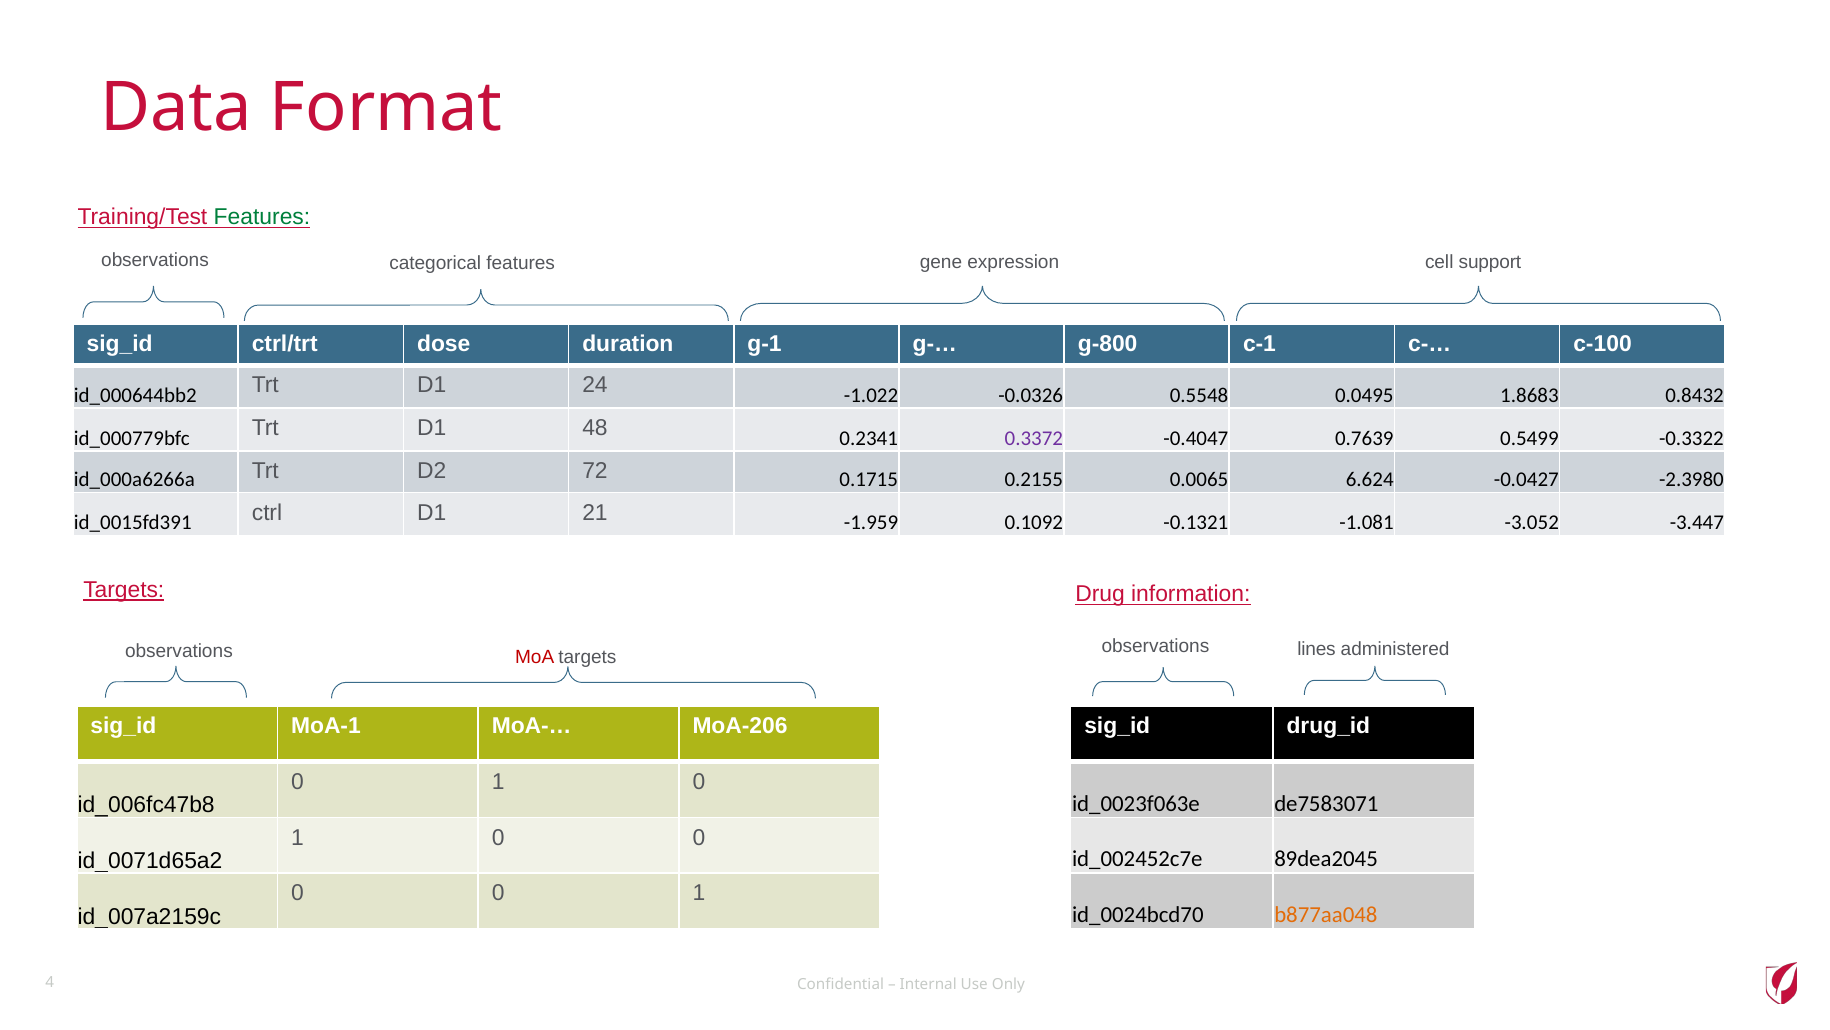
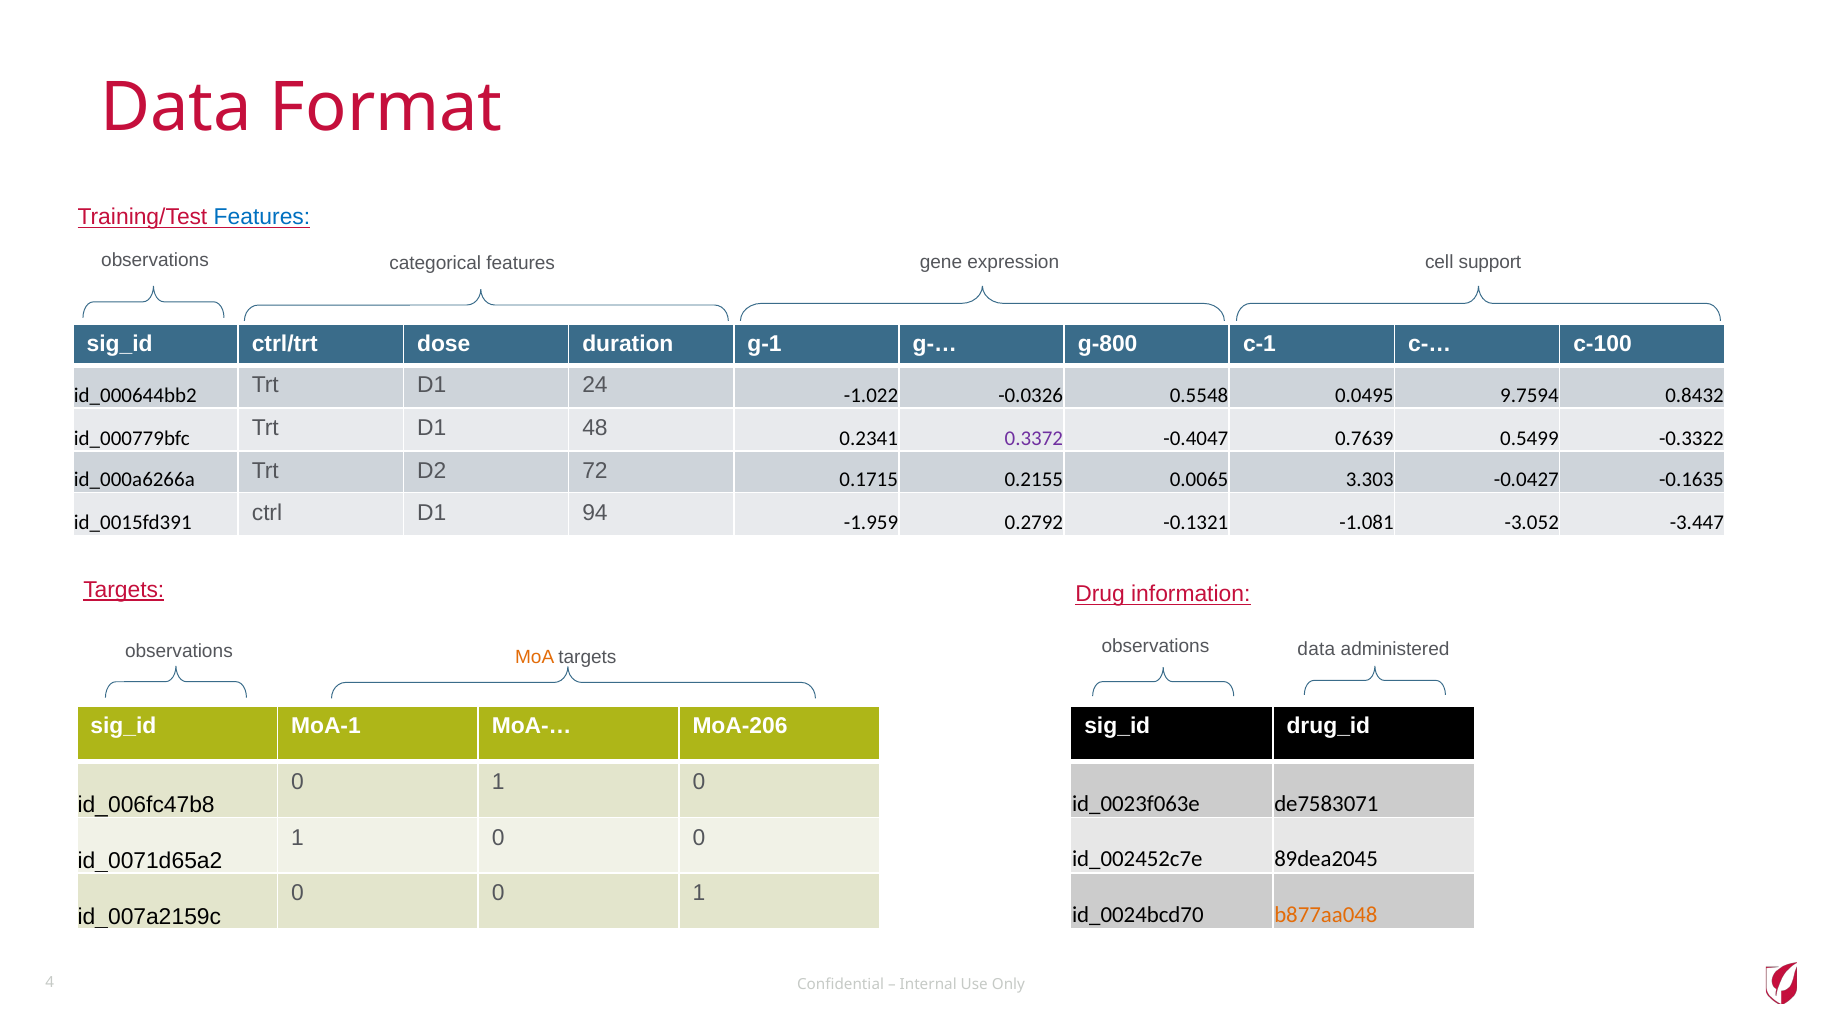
Features colour: green -> blue (262, 217)
1.8683: 1.8683 -> 9.7594 (1529, 395)
6.624: 6.624 -> 3.303 (1370, 480)
-2.3980: -2.3980 -> -0.1635 (1691, 480)
21: 21 -> 94 (595, 512)
0.1092: 0.1092 -> 0.2792 (1034, 523)
observations lines: lines -> data (1316, 648)
MoA colour: red -> orange (535, 657)
